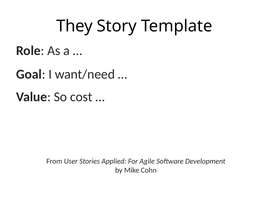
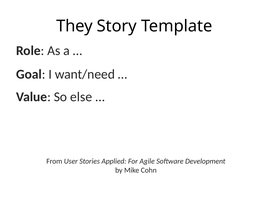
cost: cost -> else (81, 97)
